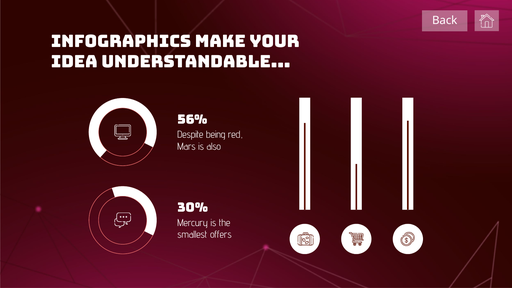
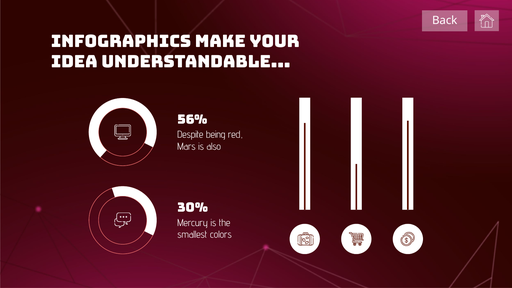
offers: offers -> colors (221, 235)
